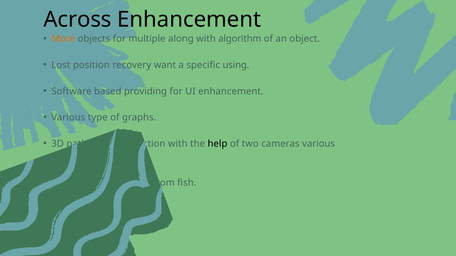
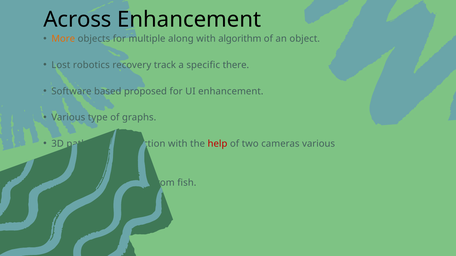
position: position -> robotics (91, 65)
want: want -> track (165, 65)
using: using -> there (236, 65)
providing: providing -> proposed (145, 91)
help colour: black -> red (217, 144)
